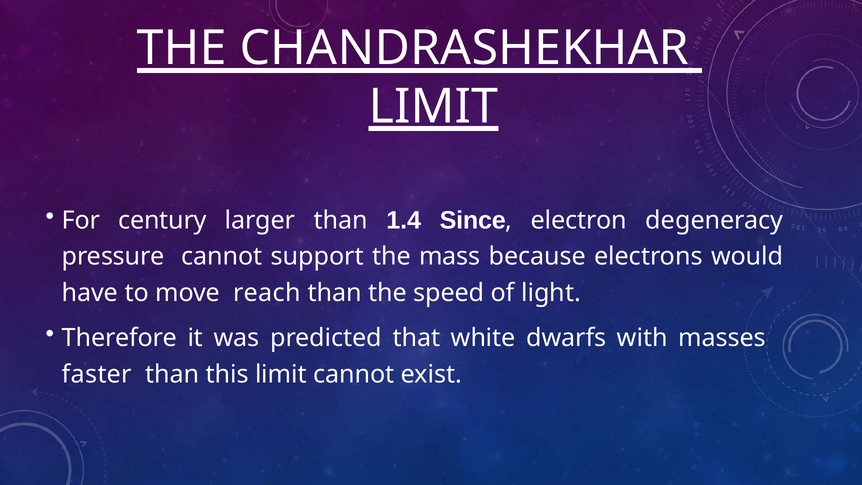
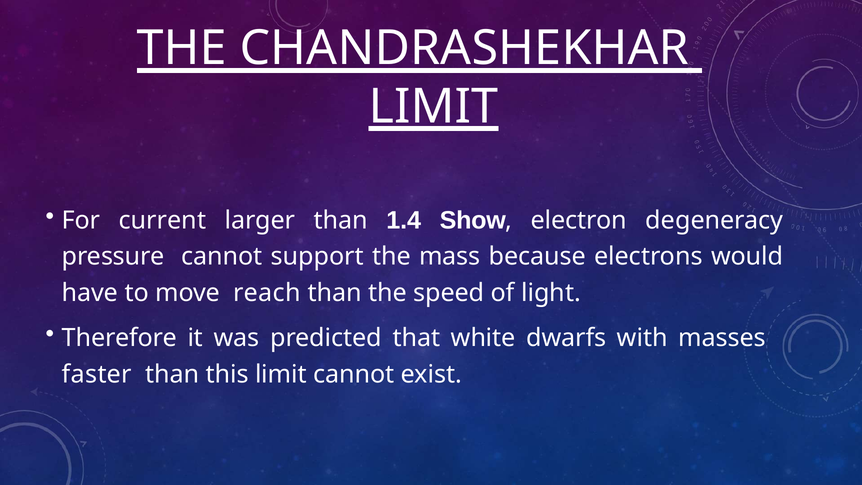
century: century -> current (162, 220)
Since: Since -> Show (473, 220)
